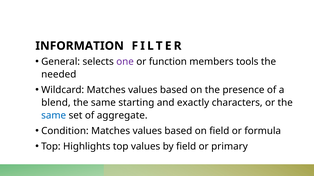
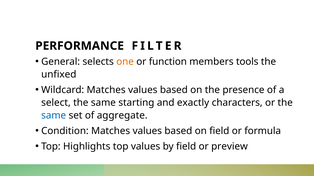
INFORMATION: INFORMATION -> PERFORMANCE (80, 46)
one colour: purple -> orange (125, 62)
needed: needed -> unfixed (59, 75)
blend: blend -> select (56, 103)
primary: primary -> preview (230, 147)
